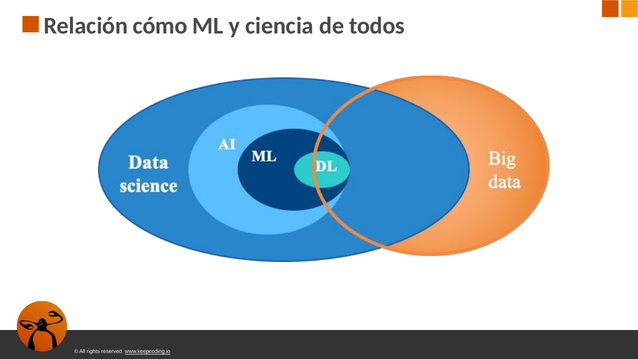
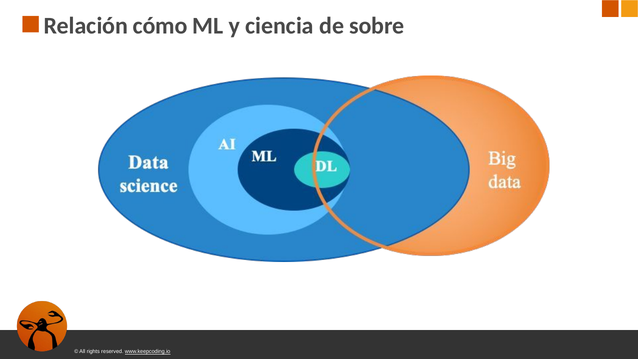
todos: todos -> sobre (377, 26)
